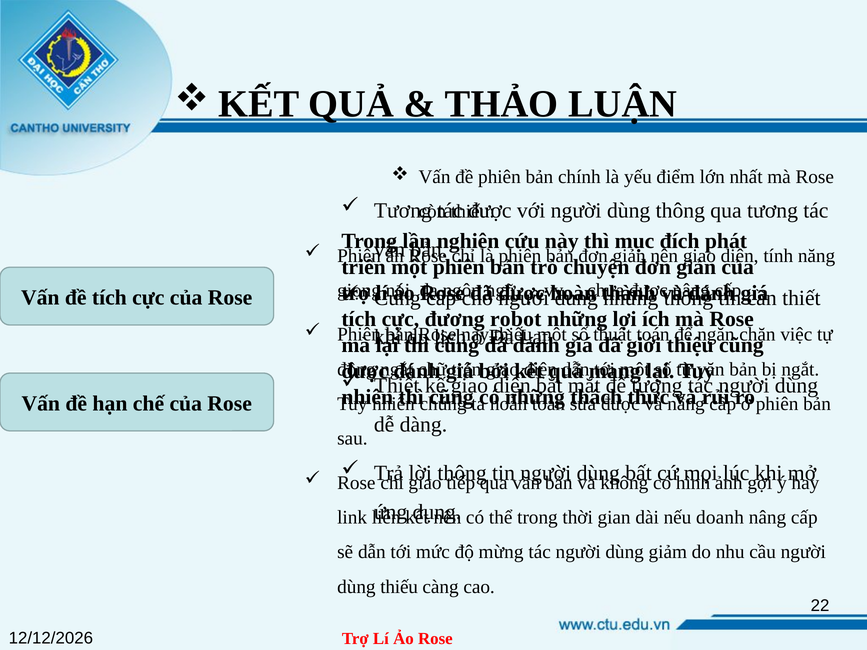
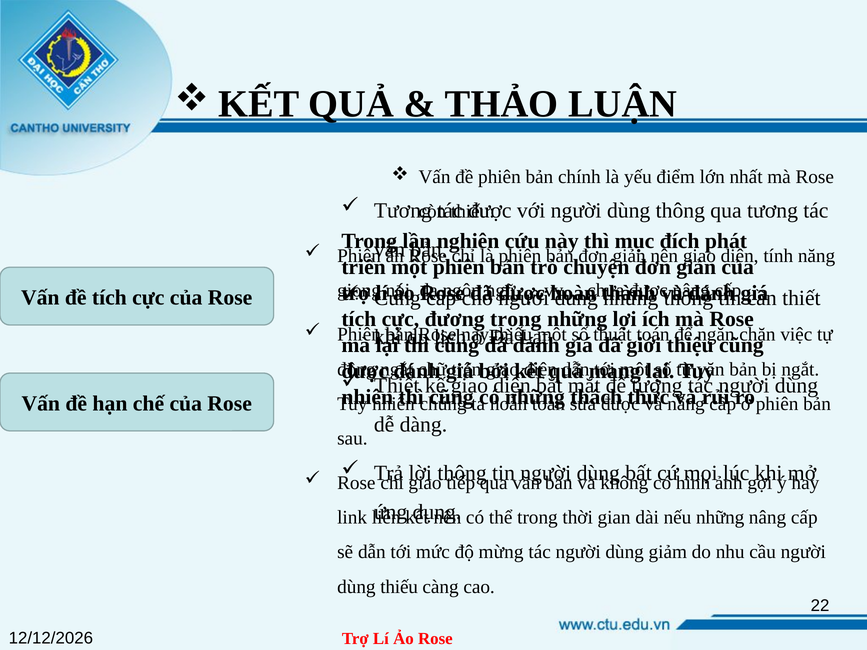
đương robot: robot -> trong (516, 319)
nếu doanh: doanh -> những (720, 518)
